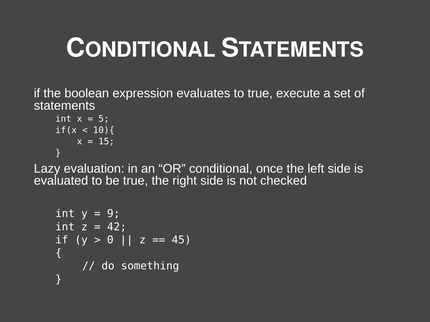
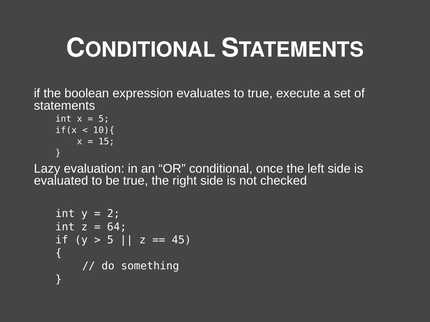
9: 9 -> 2 (114, 214)
42: 42 -> 64 (117, 227)
0: 0 -> 5 (110, 240)
